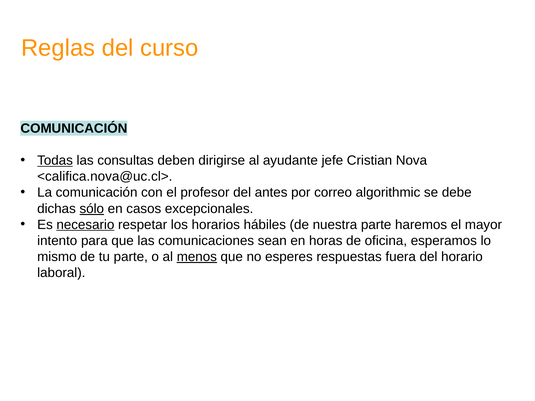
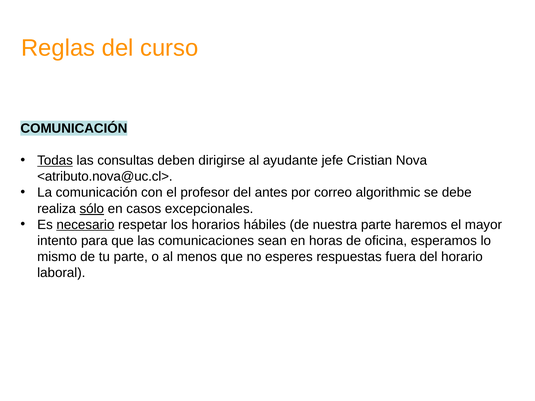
<califica.nova@uc.cl>: <califica.nova@uc.cl> -> <atributo.nova@uc.cl> (105, 177)
dichas: dichas -> realiza (57, 209)
menos underline: present -> none (197, 257)
